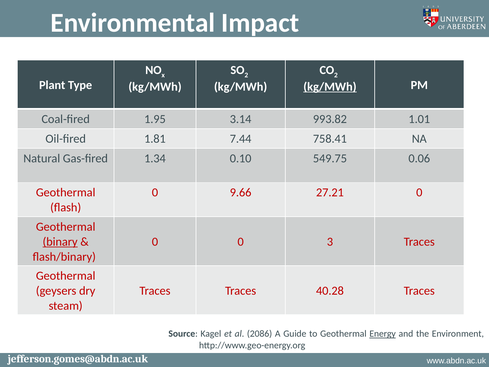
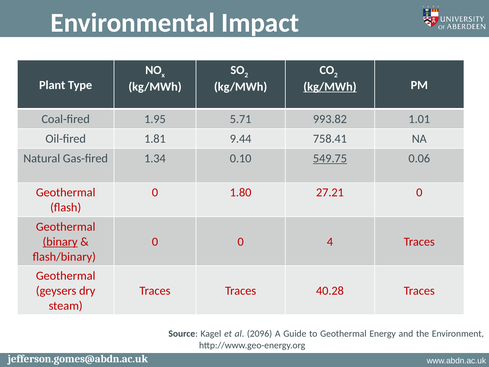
3.14: 3.14 -> 5.71 (241, 119)
7.44: 7.44 -> 9.44 (241, 139)
549.75 underline: none -> present (330, 158)
9.66: 9.66 -> 1.80 (241, 192)
3: 3 -> 4 (330, 242)
2086: 2086 -> 2096 (260, 334)
Energy underline: present -> none (383, 334)
